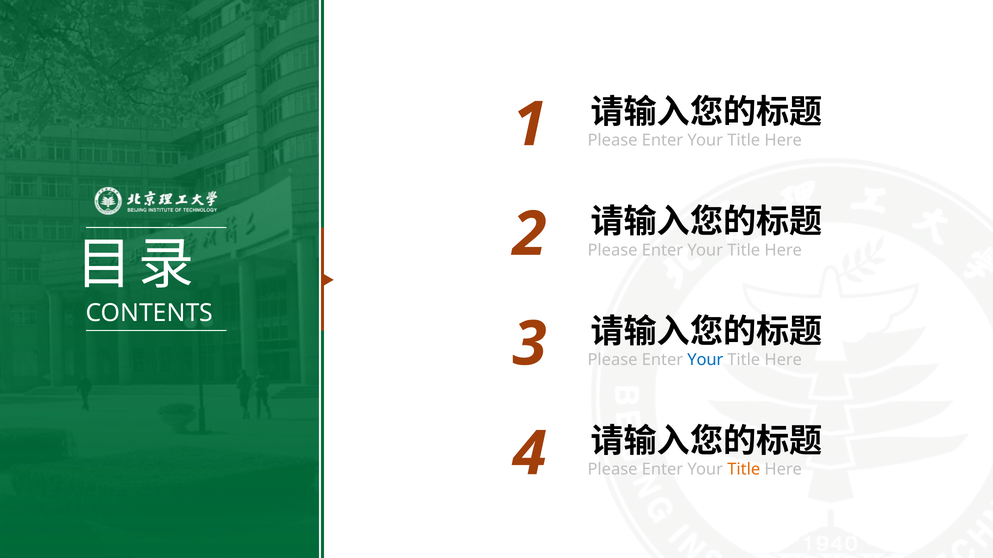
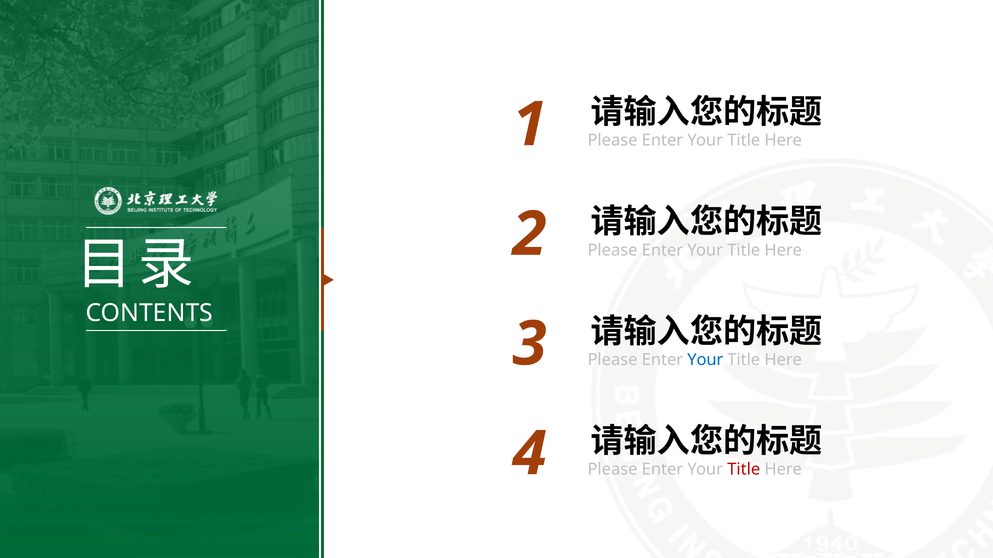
Title colour: orange -> red (744, 470)
